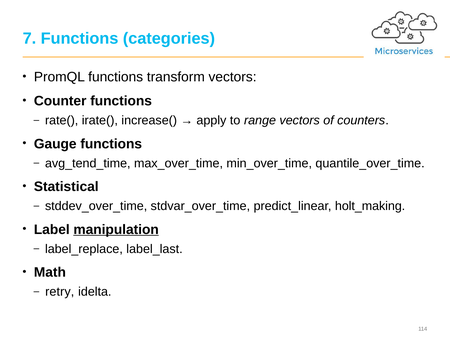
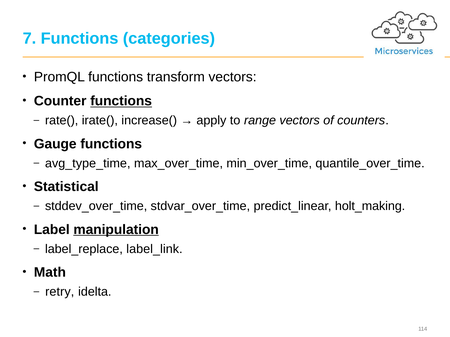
functions underline: none -> present (121, 101)
avg_tend_time: avg_tend_time -> avg_type_time (88, 164)
label_last: label_last -> label_link (154, 249)
